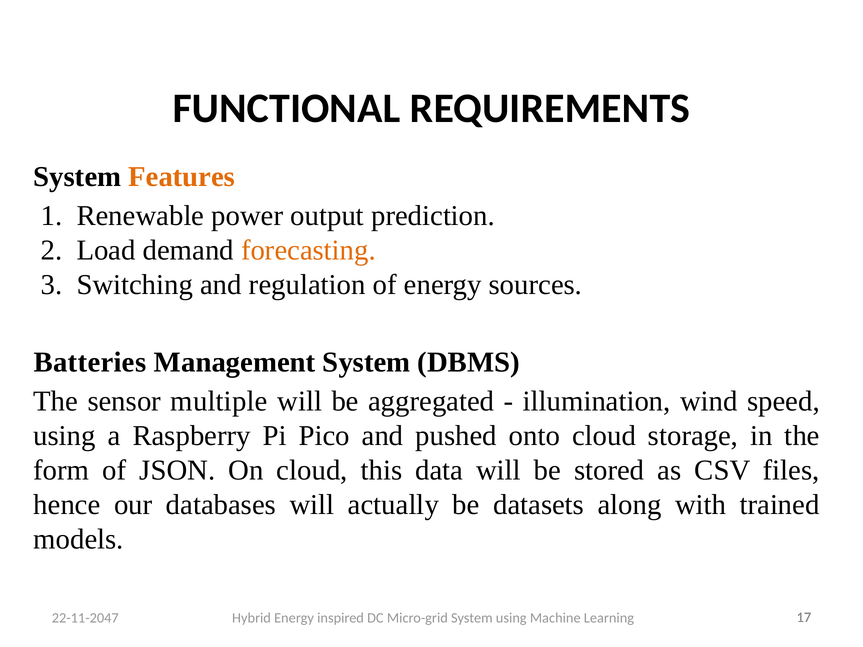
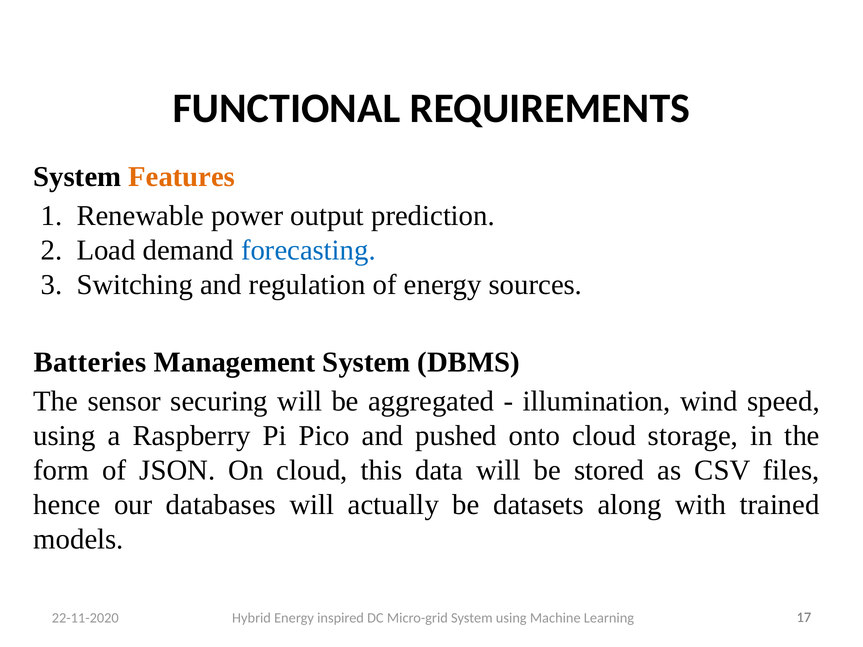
forecasting colour: orange -> blue (308, 250)
multiple: multiple -> securing (219, 401)
22-11-2047: 22-11-2047 -> 22-11-2020 (85, 618)
